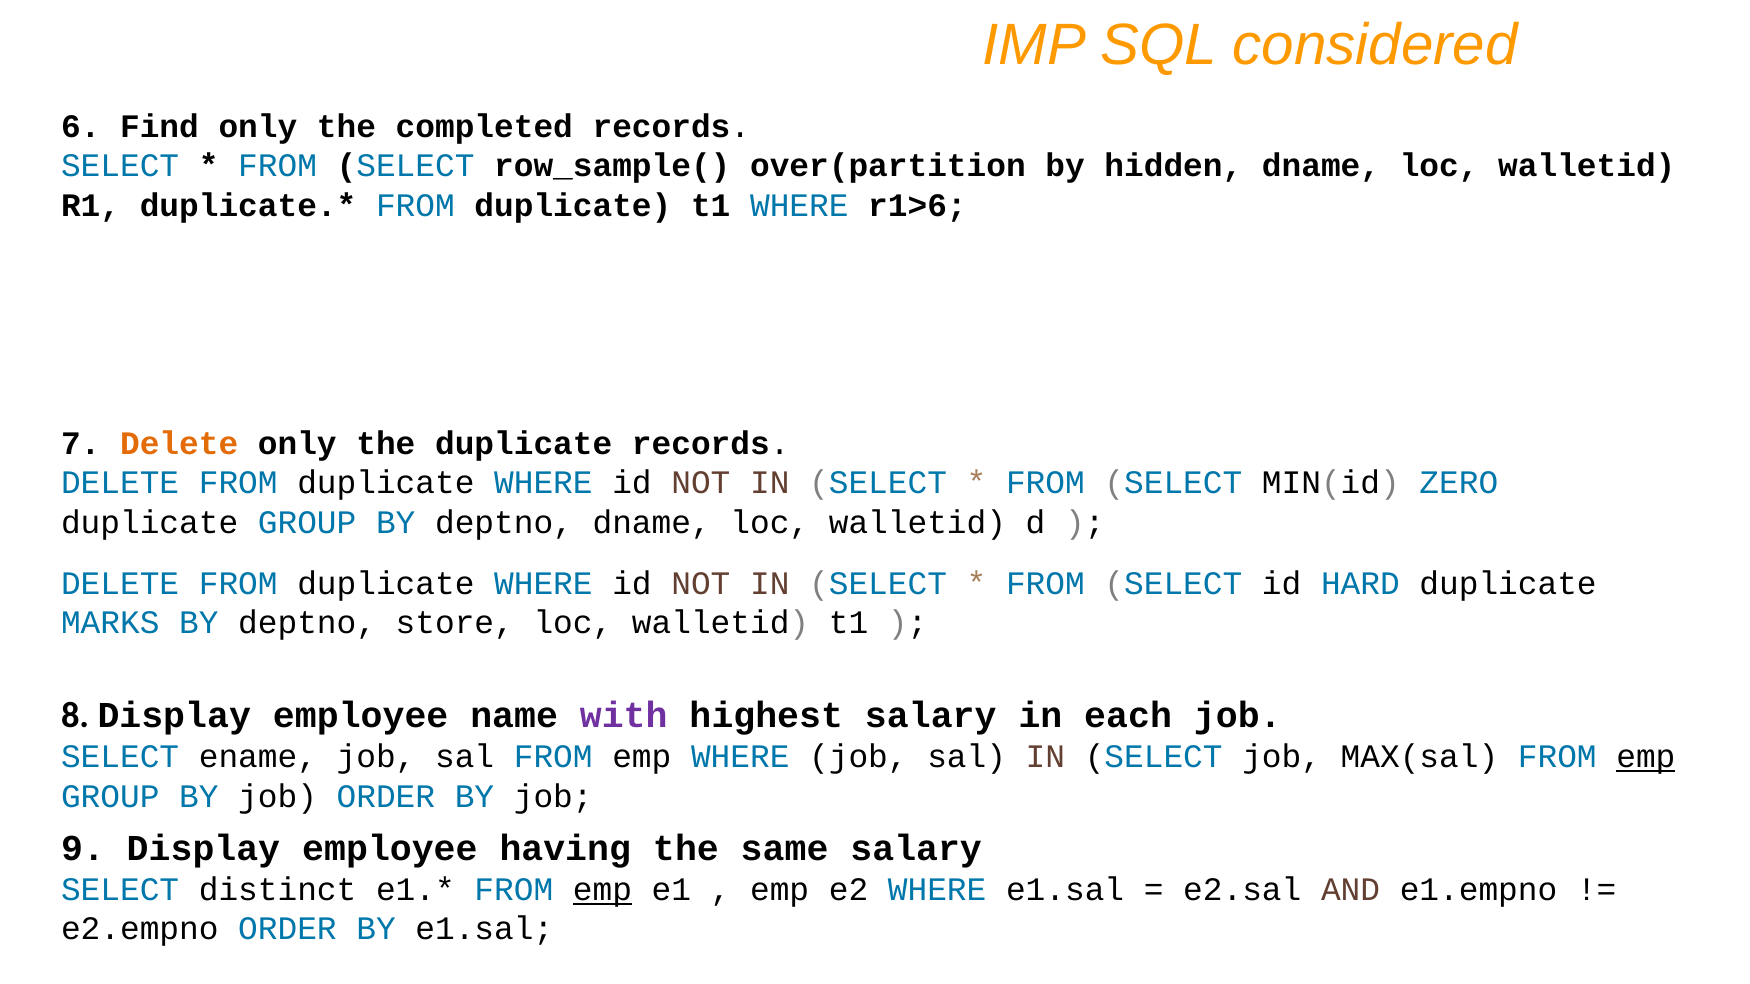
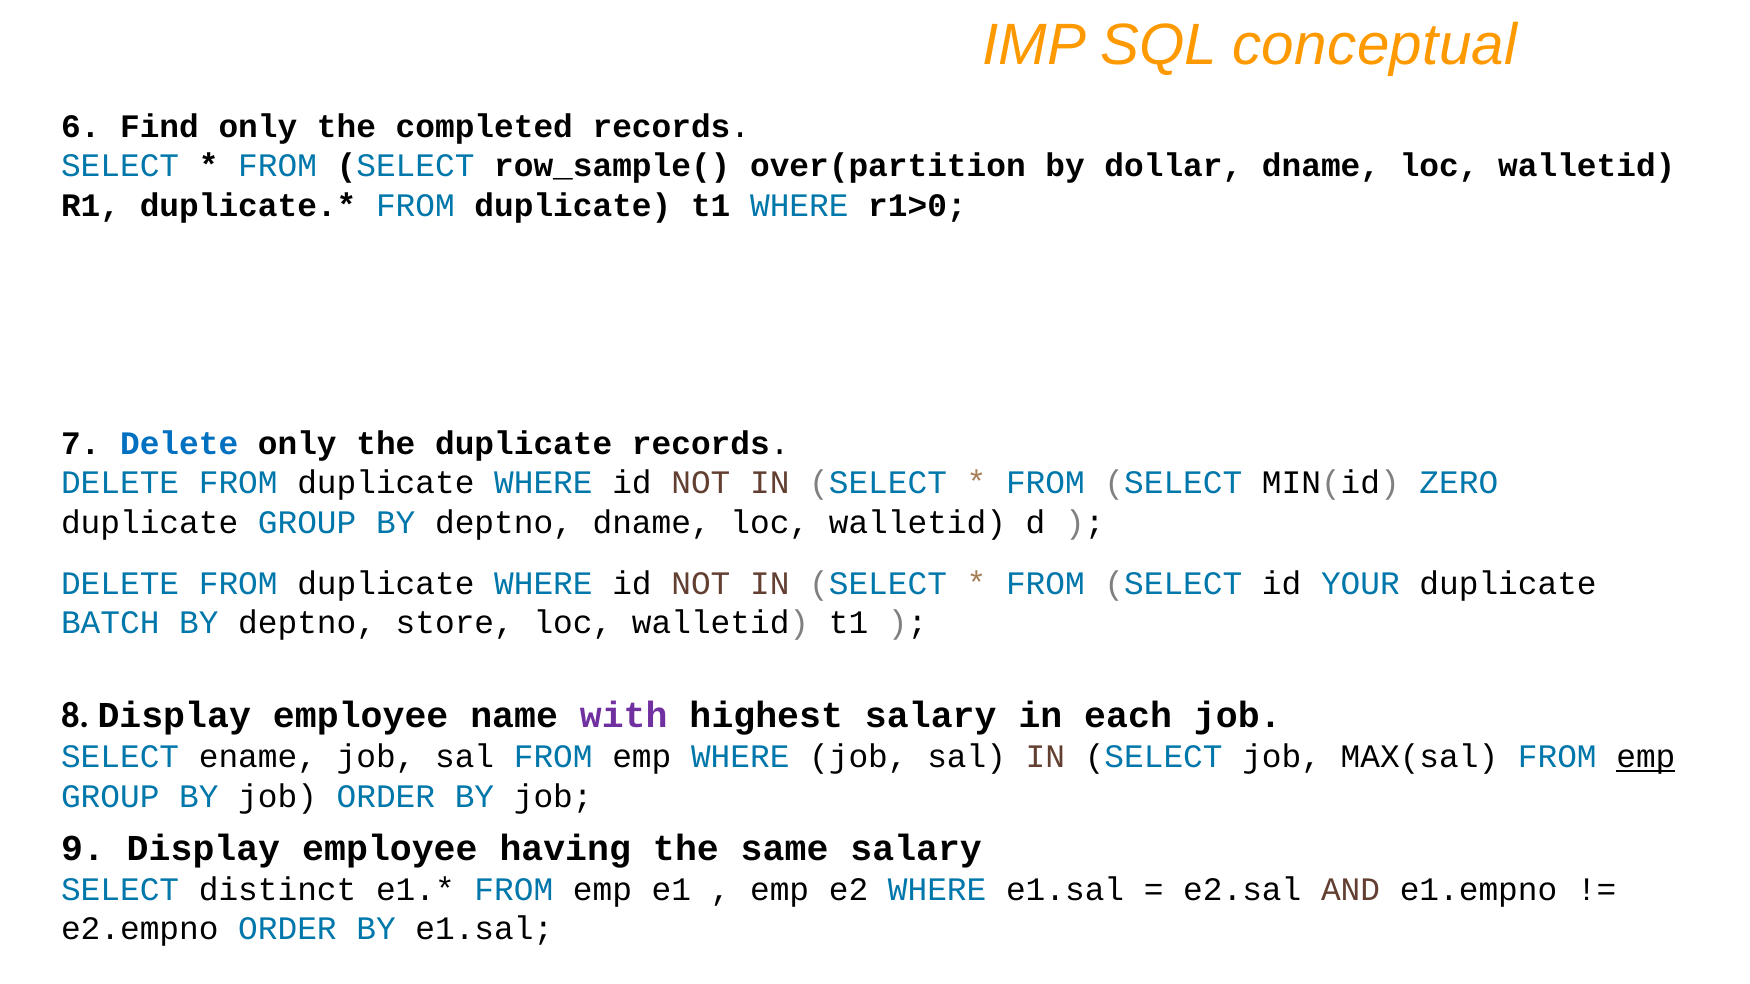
considered: considered -> conceptual (1375, 46)
hidden: hidden -> dollar (1173, 166)
r1>6: r1>6 -> r1>0 (917, 206)
Delete colour: orange -> blue (179, 444)
HARD: HARD -> YOUR (1360, 584)
MARKS: MARKS -> BATCH (110, 623)
emp underline: present -> none (602, 890)
